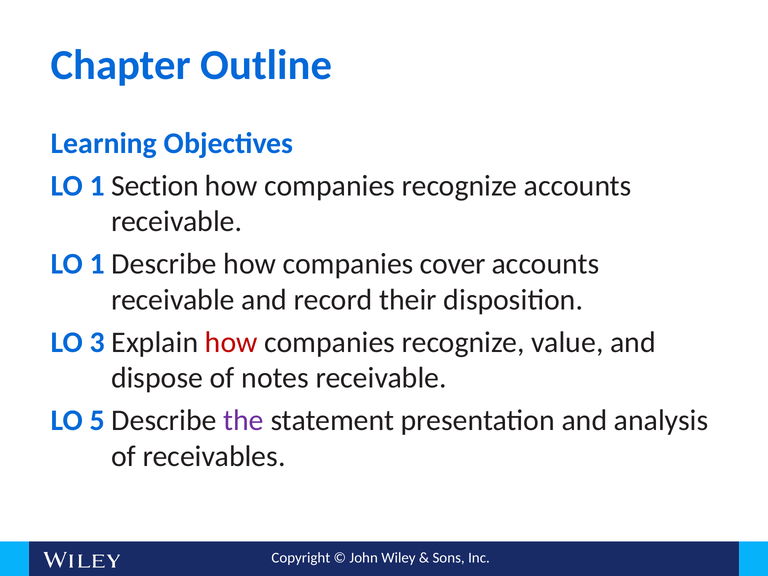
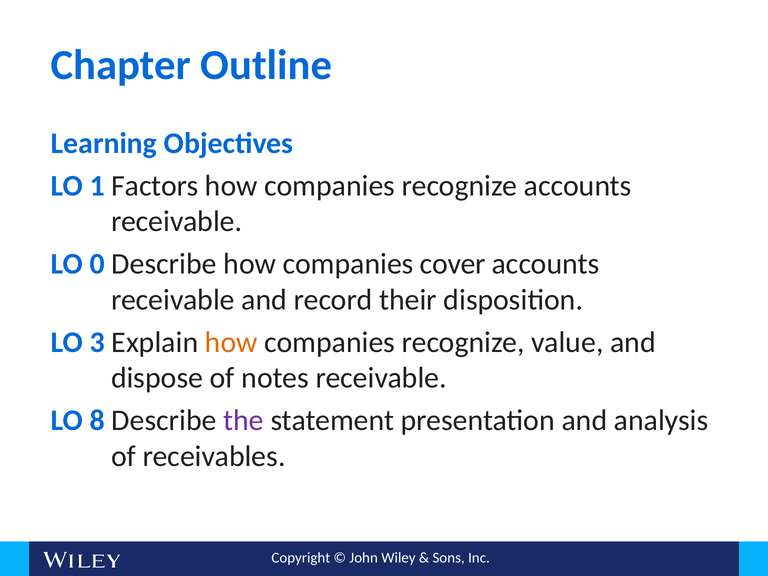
Section: Section -> Factors (155, 186)
1: 1 -> 0 (97, 264)
how colour: red -> orange (231, 342)
5: 5 -> 8 (97, 420)
